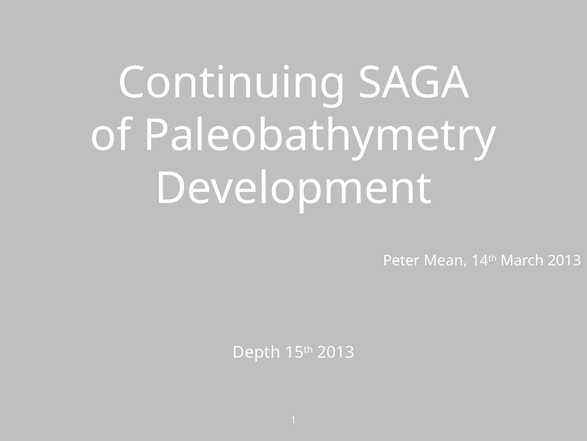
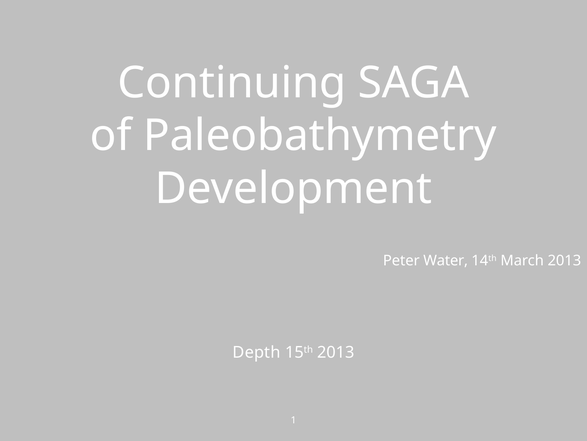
Mean: Mean -> Water (446, 260)
